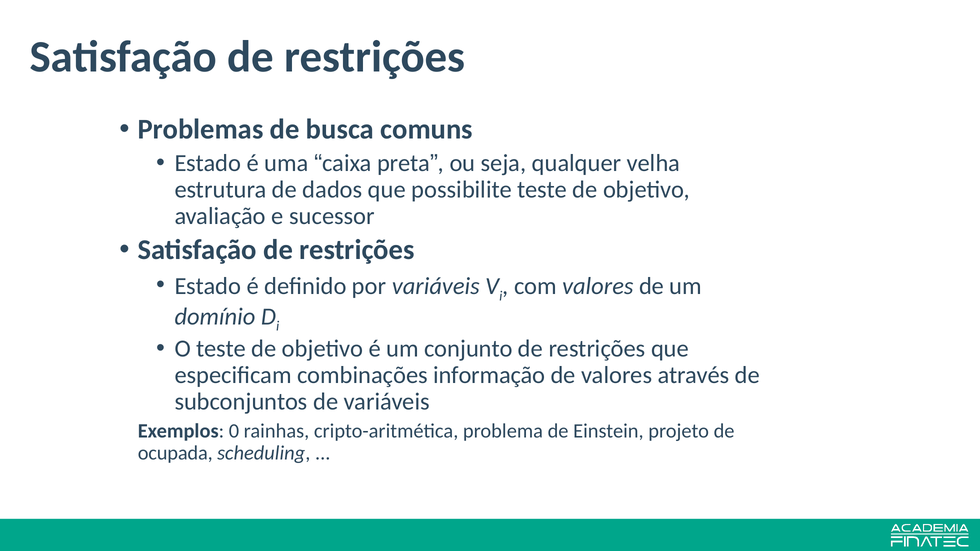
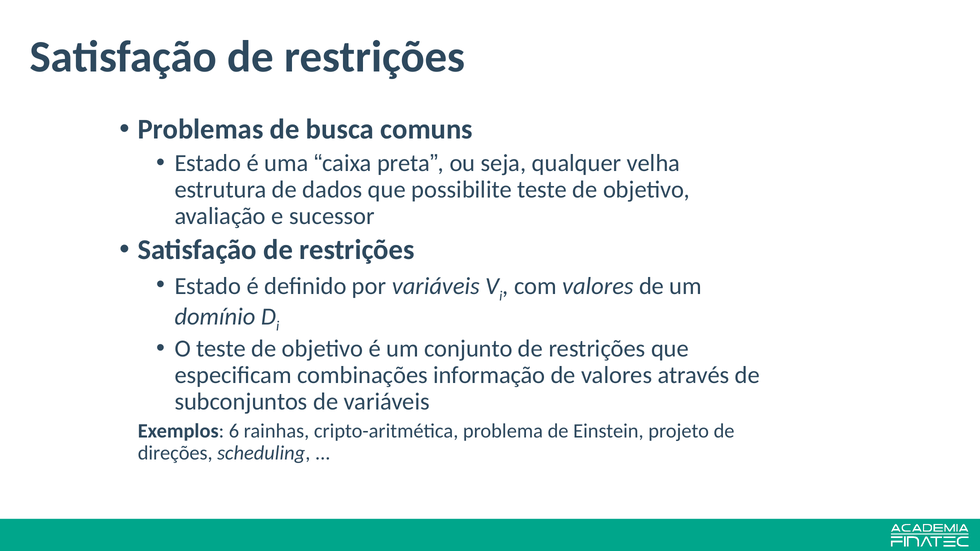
0: 0 -> 6 (234, 431)
ocupada: ocupada -> direções (175, 453)
